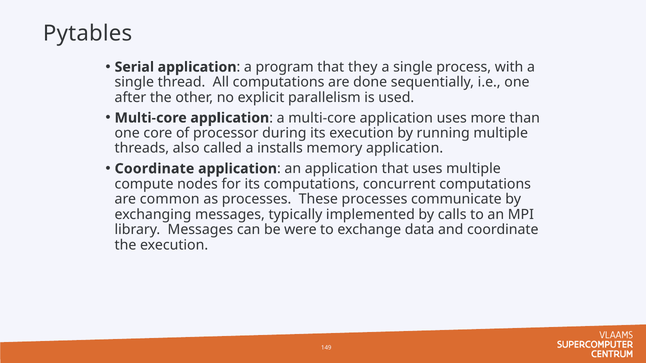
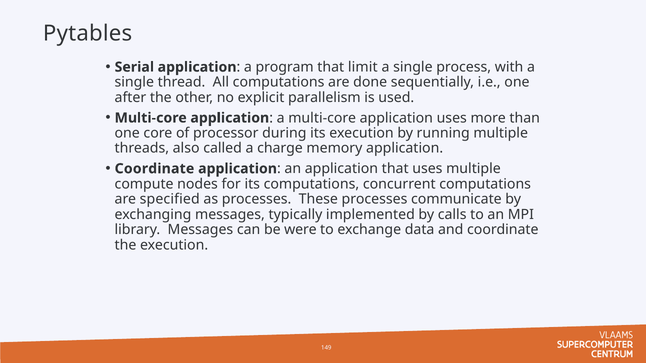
they: they -> limit (363, 67)
installs: installs -> charge (280, 148)
common: common -> specified (170, 199)
